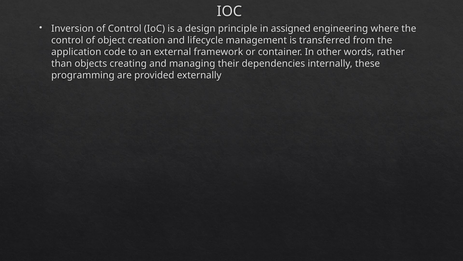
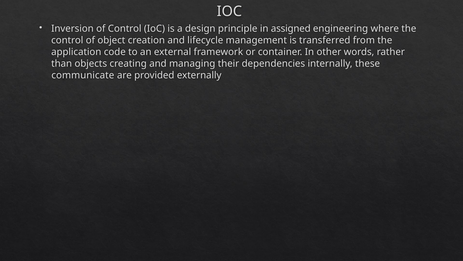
programming: programming -> communicate (83, 75)
